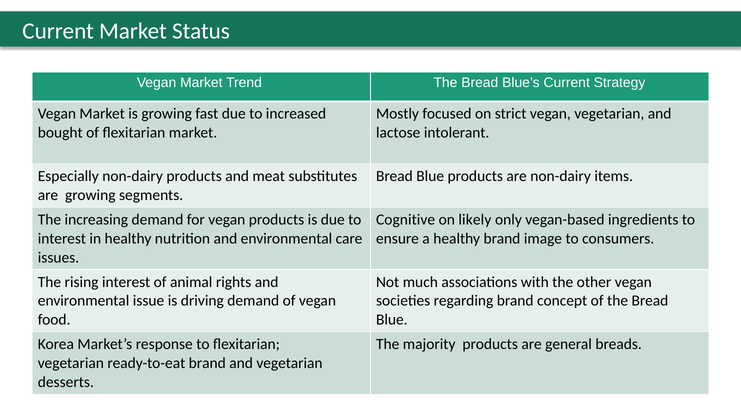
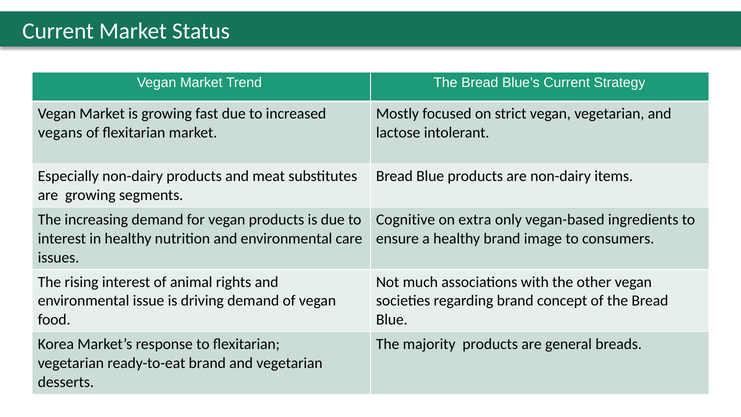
bought: bought -> vegans (60, 133)
likely: likely -> extra (475, 219)
